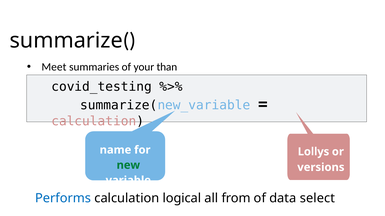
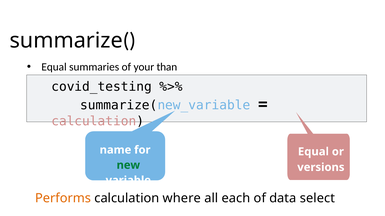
Meet: Meet -> Equal (54, 67)
Lollys: Lollys -> Equal (313, 152)
Performs colour: blue -> orange (63, 199)
logical: logical -> where (182, 199)
from: from -> each (236, 199)
